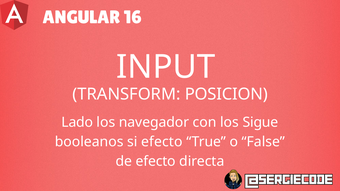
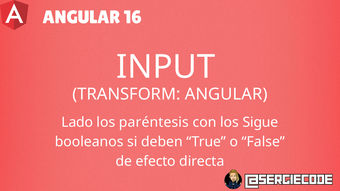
TRANSFORM POSICION: POSICION -> ANGULAR (226, 94)
navegador: navegador -> paréntesis (154, 122)
si efecto: efecto -> deben (162, 142)
